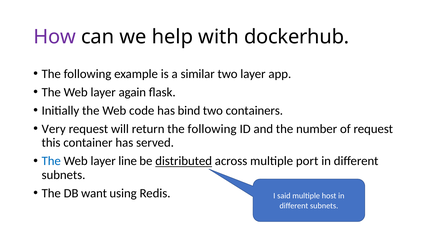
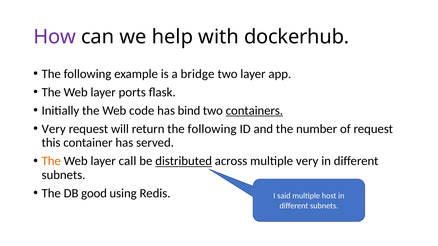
similar: similar -> bridge (198, 74)
again: again -> ports (132, 92)
containers underline: none -> present (254, 111)
The colour: blue -> orange (51, 161)
line: line -> call (127, 161)
multiple port: port -> very (307, 161)
want: want -> good (94, 193)
